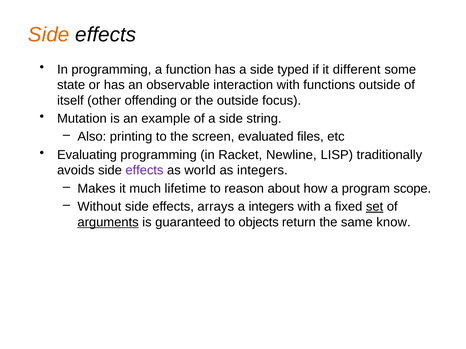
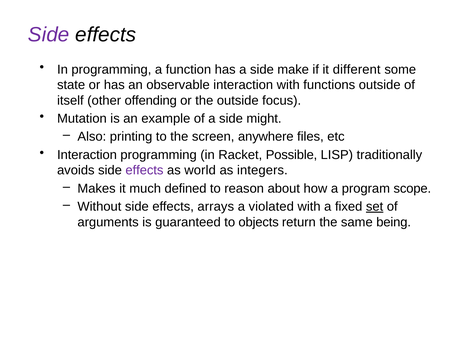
Side colour: orange -> purple (49, 35)
typed: typed -> make (293, 70)
string: string -> might (264, 119)
evaluated: evaluated -> anywhere (266, 137)
Evaluating: Evaluating -> Interaction (87, 155)
Newline: Newline -> Possible (292, 155)
lifetime: lifetime -> defined (186, 189)
a integers: integers -> violated (271, 207)
arguments underline: present -> none (108, 222)
know: know -> being (394, 222)
